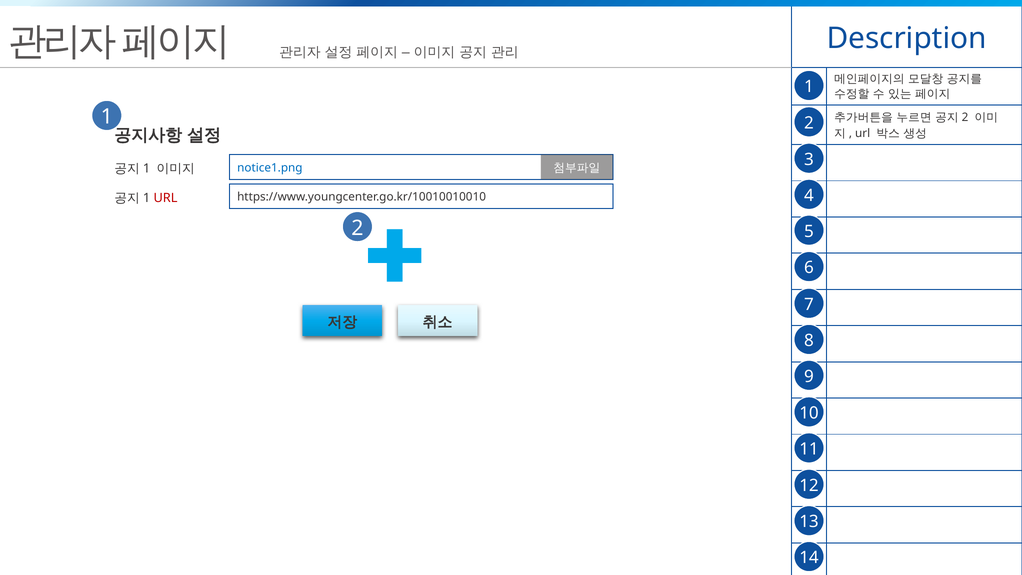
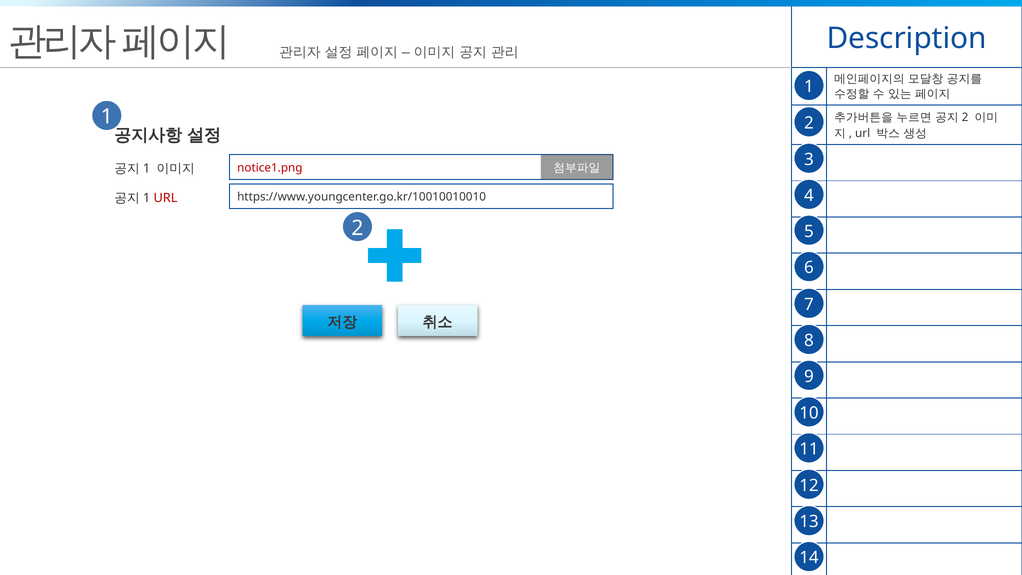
notice1.png colour: blue -> red (270, 168)
